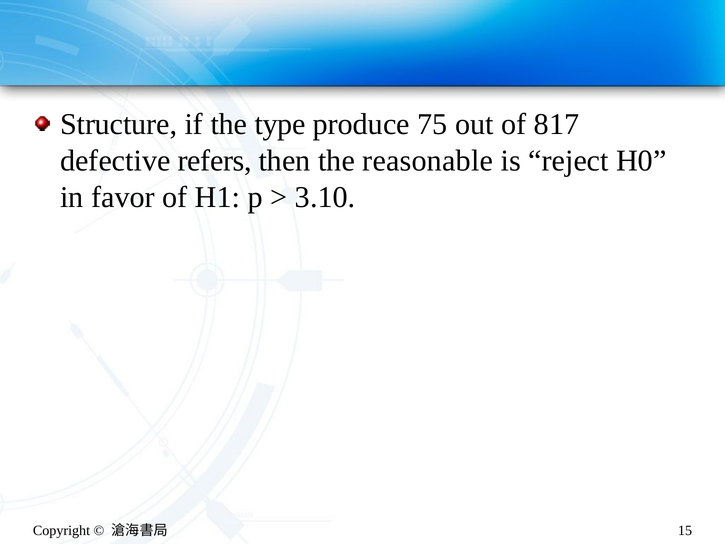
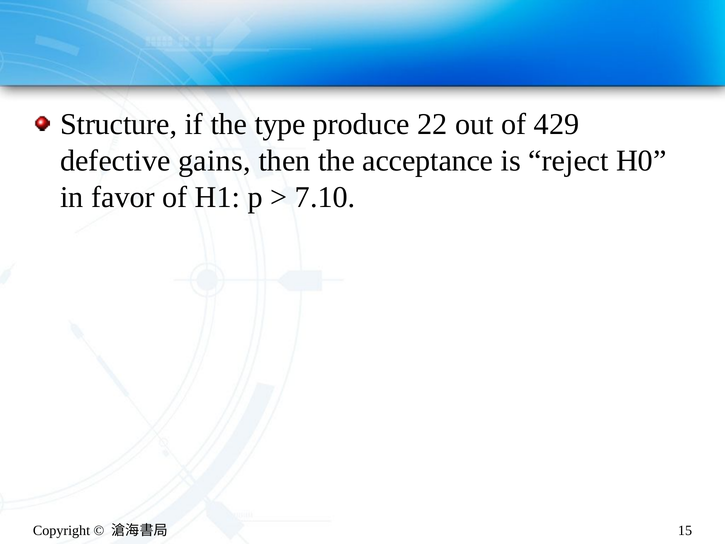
75: 75 -> 22 (432, 124)
817: 817 -> 429 (557, 124)
refers: refers -> gains (214, 161)
reasonable: reasonable -> acceptance (428, 161)
3.10: 3.10 -> 7.10 (325, 197)
